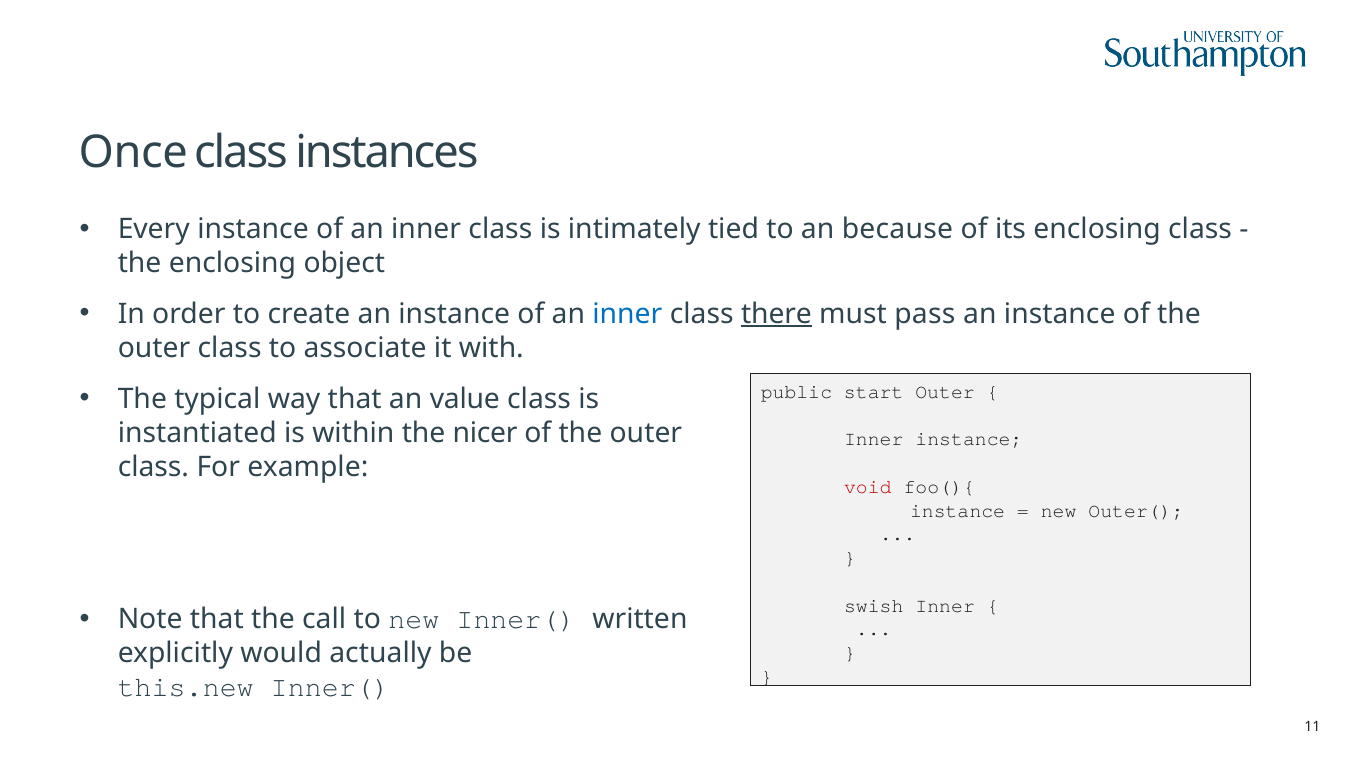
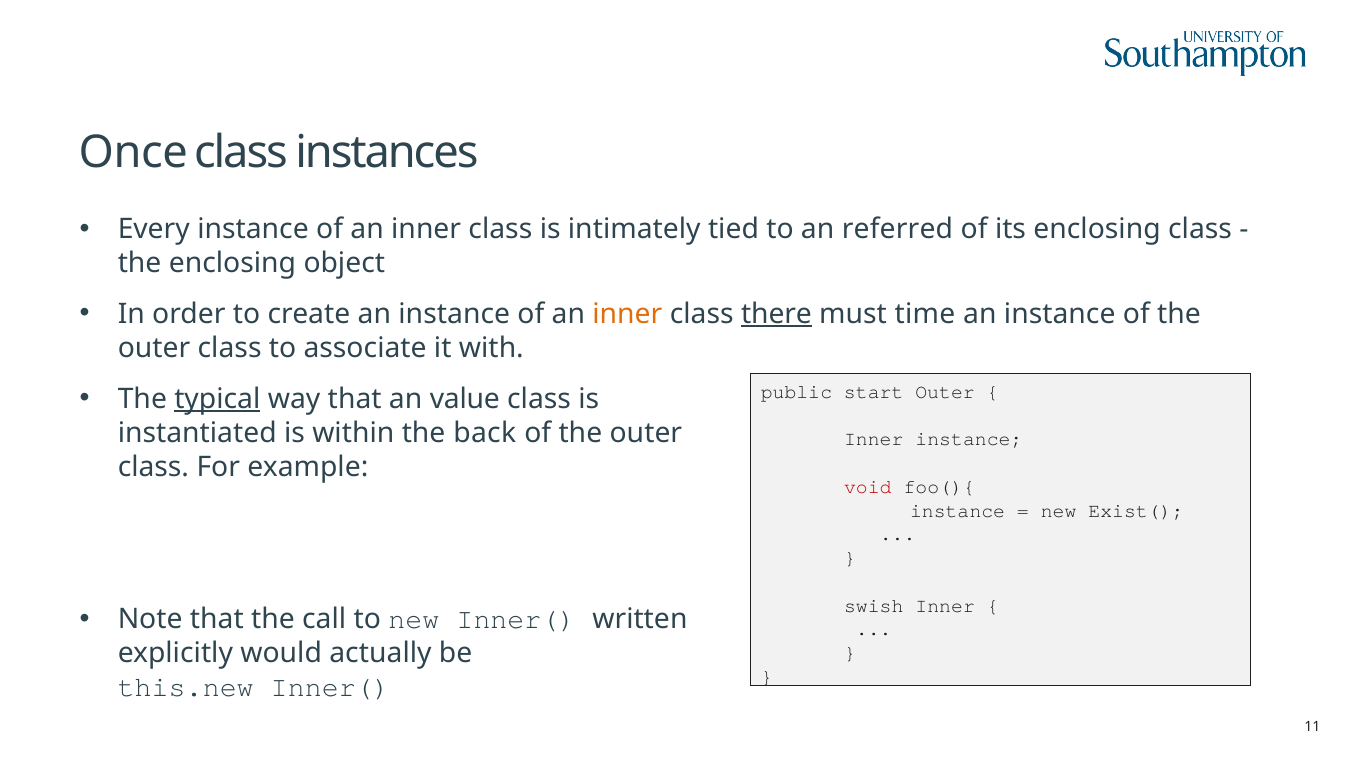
because: because -> referred (897, 229)
inner colour: blue -> orange (627, 314)
pass: pass -> time (925, 314)
typical underline: none -> present (217, 399)
nicer: nicer -> back (485, 433)
Outer(: Outer( -> Exist( (1136, 511)
